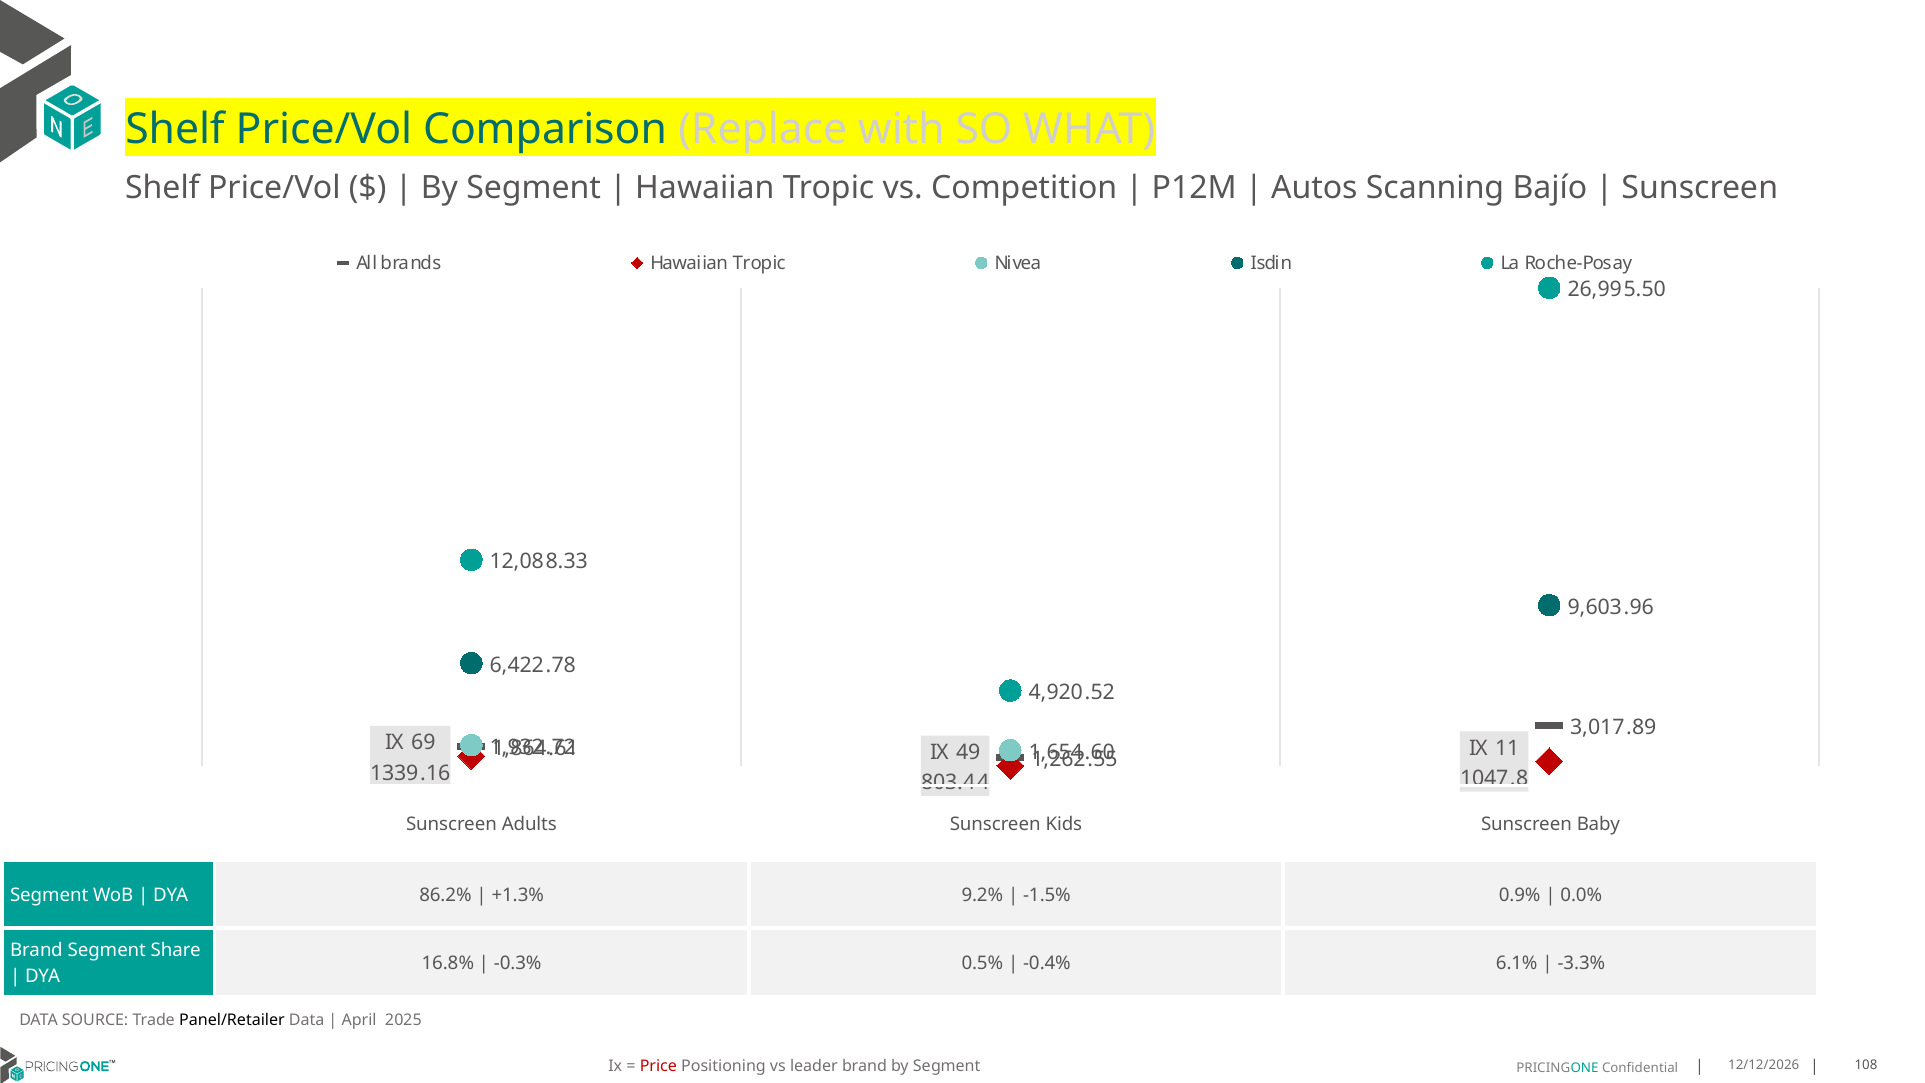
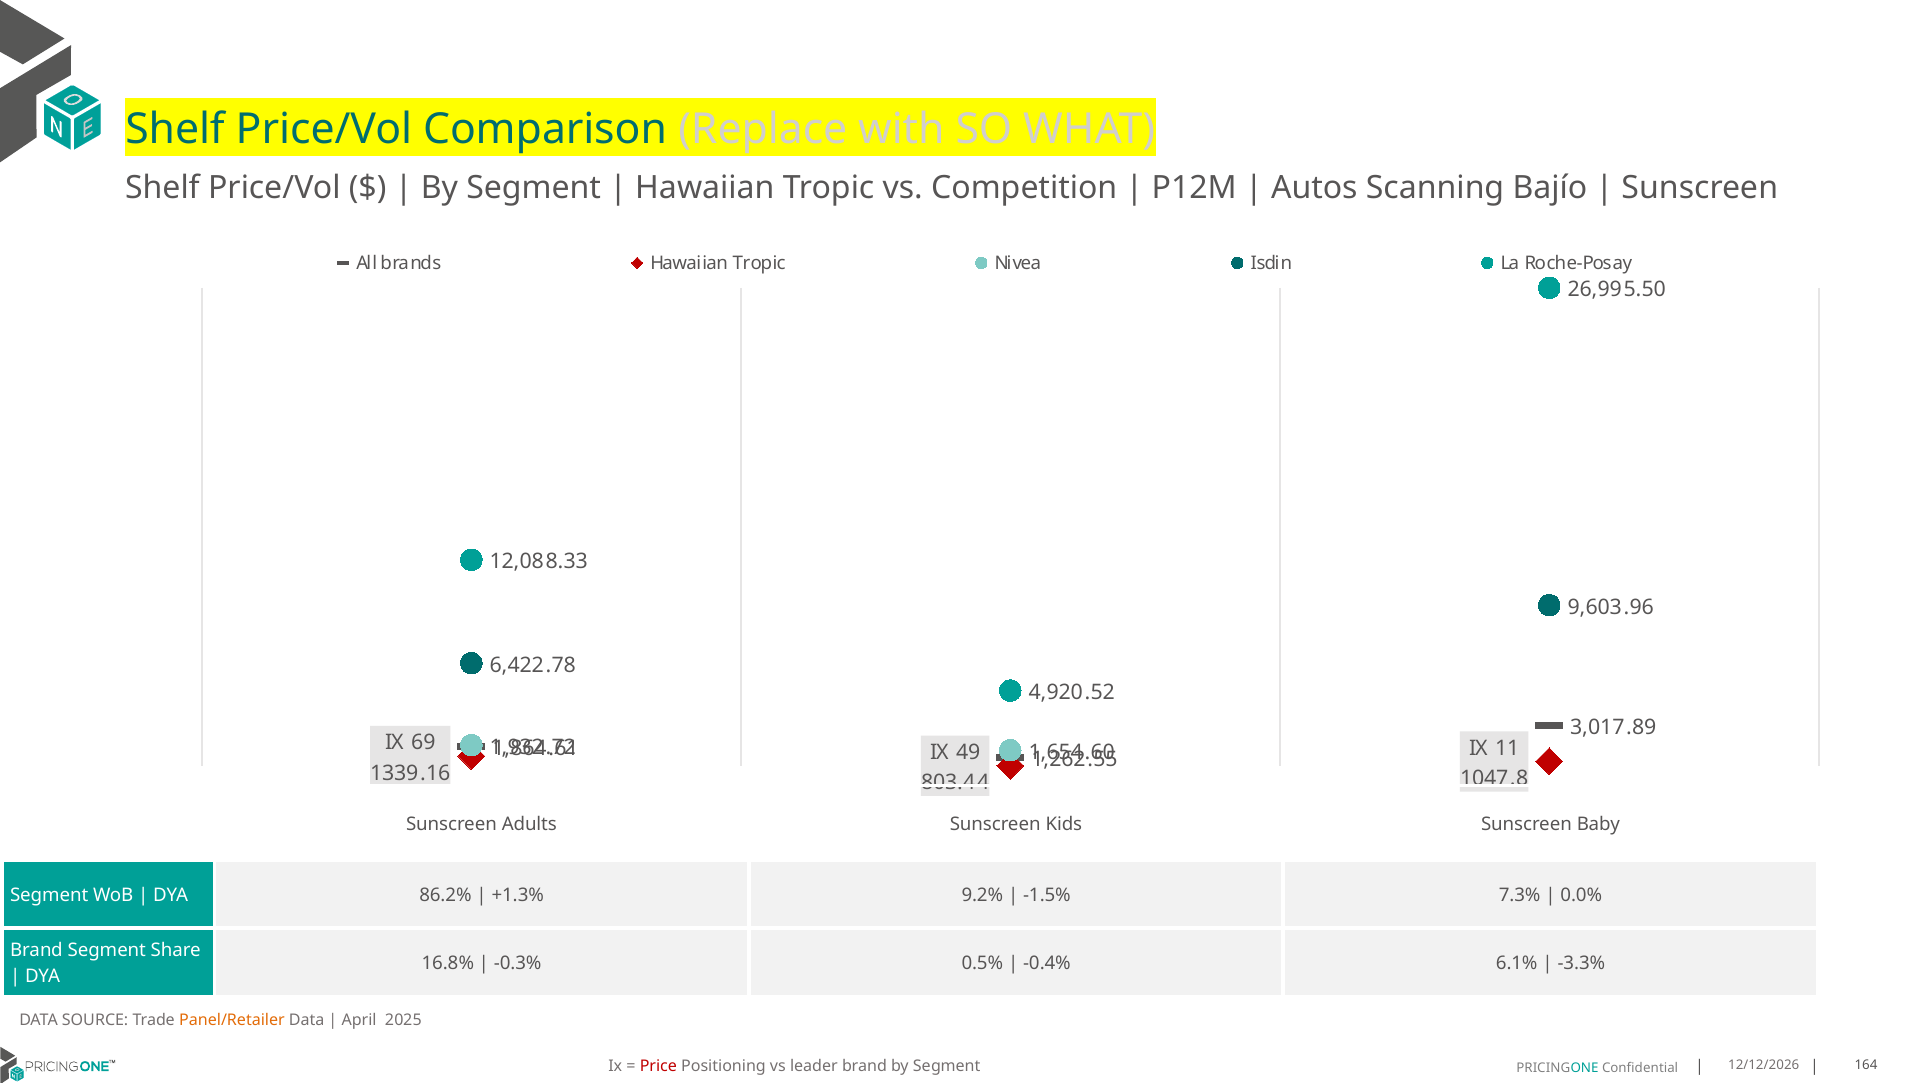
0.9%: 0.9% -> 7.3% (1520, 895)
Panel/Retailer colour: black -> orange (232, 1020)
108: 108 -> 164 (1866, 1065)
